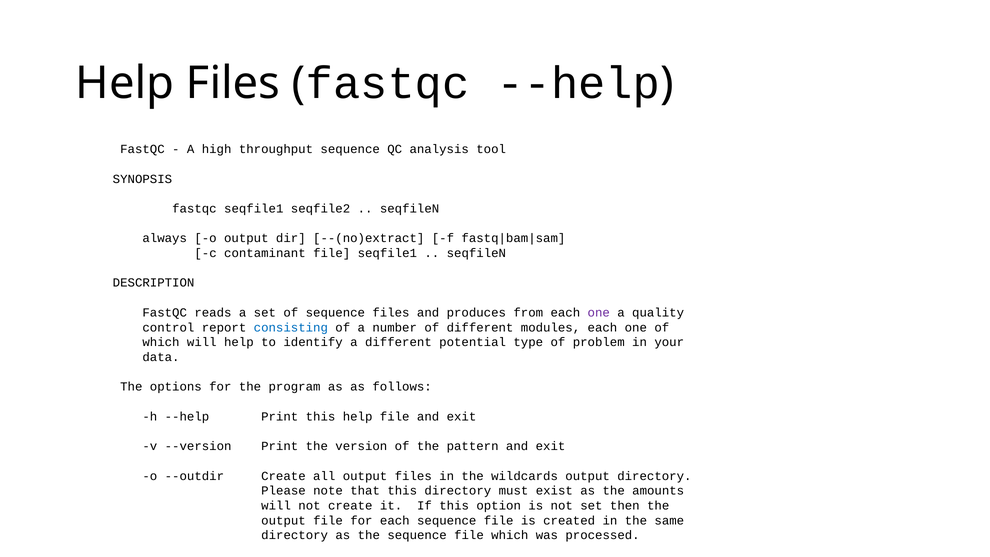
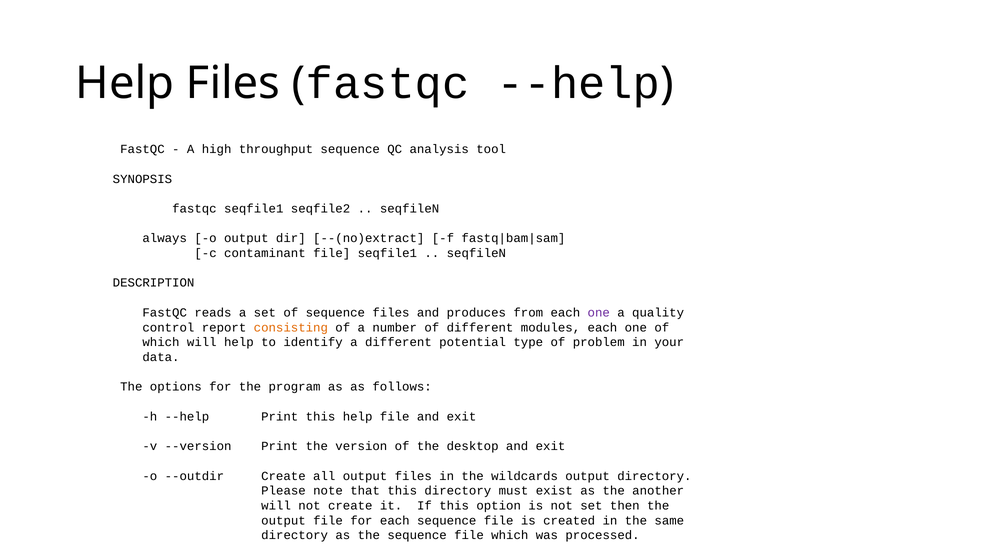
consisting colour: blue -> orange (291, 327)
pattern: pattern -> desktop (473, 446)
amounts: amounts -> another (658, 491)
